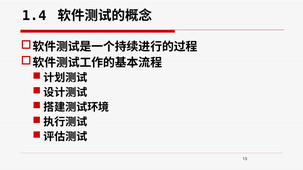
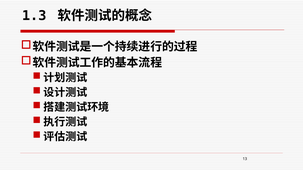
1.4: 1.4 -> 1.3 (34, 16)
